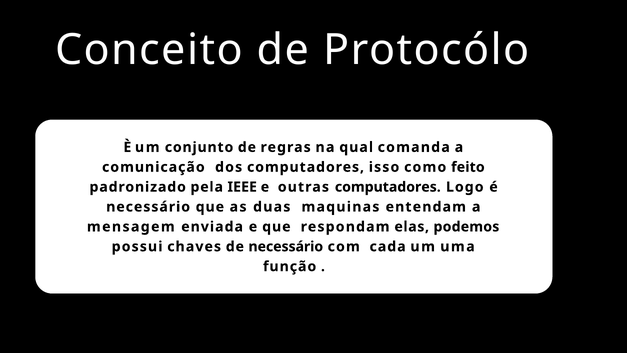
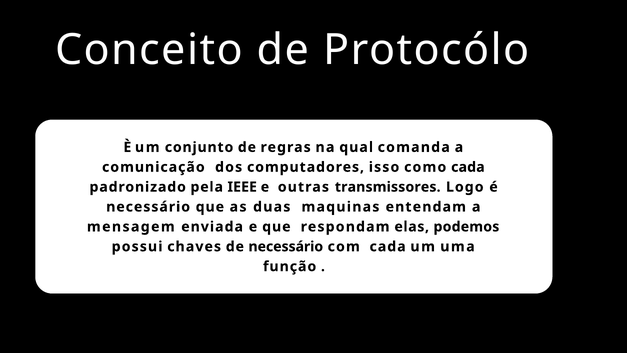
como feito: feito -> cada (468, 167)
outras computadores: computadores -> transmissores (388, 187)
